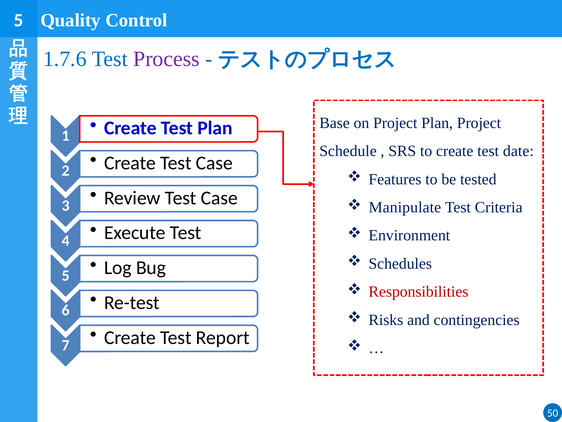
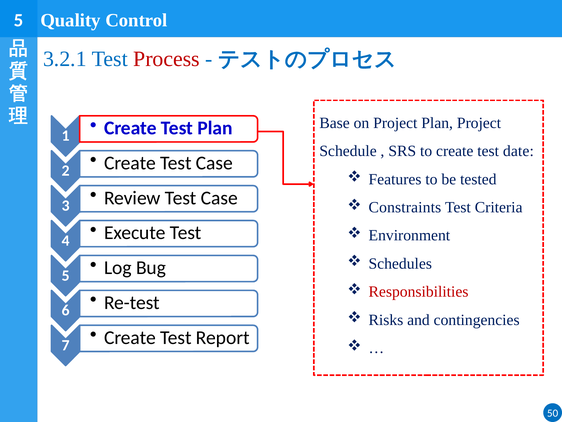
1.7.6: 1.7.6 -> 3.2.1 (65, 59)
Process colour: purple -> red (167, 59)
Manipulate: Manipulate -> Constraints (405, 207)
